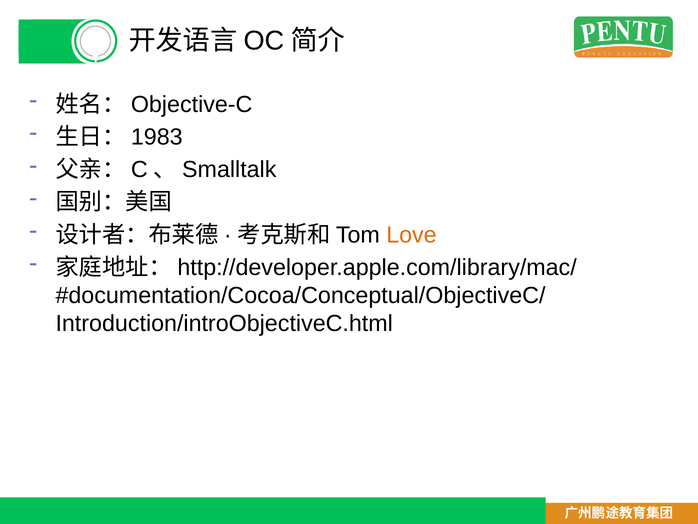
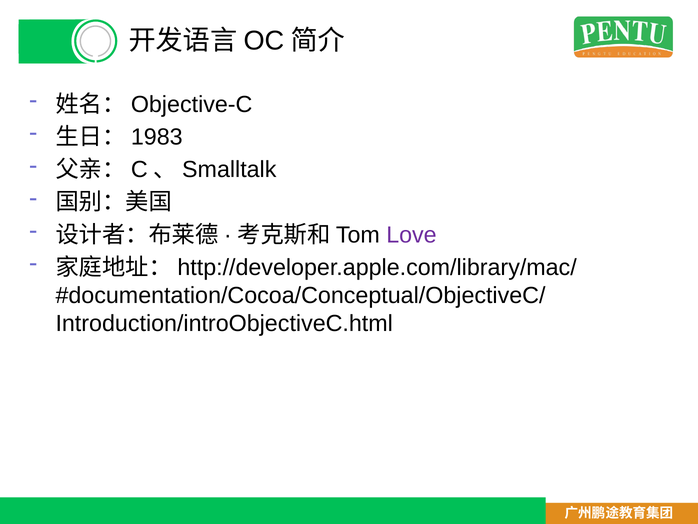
Love colour: orange -> purple (411, 235)
